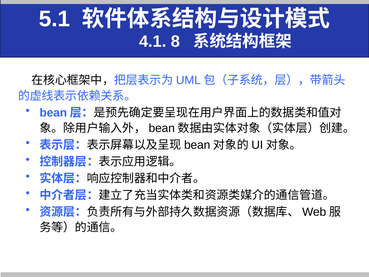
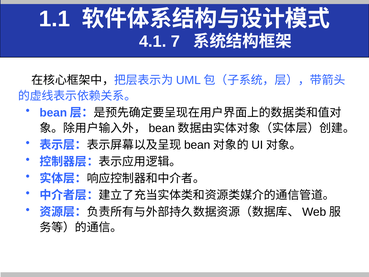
5.1: 5.1 -> 1.1 (54, 19)
8: 8 -> 7 (175, 41)
